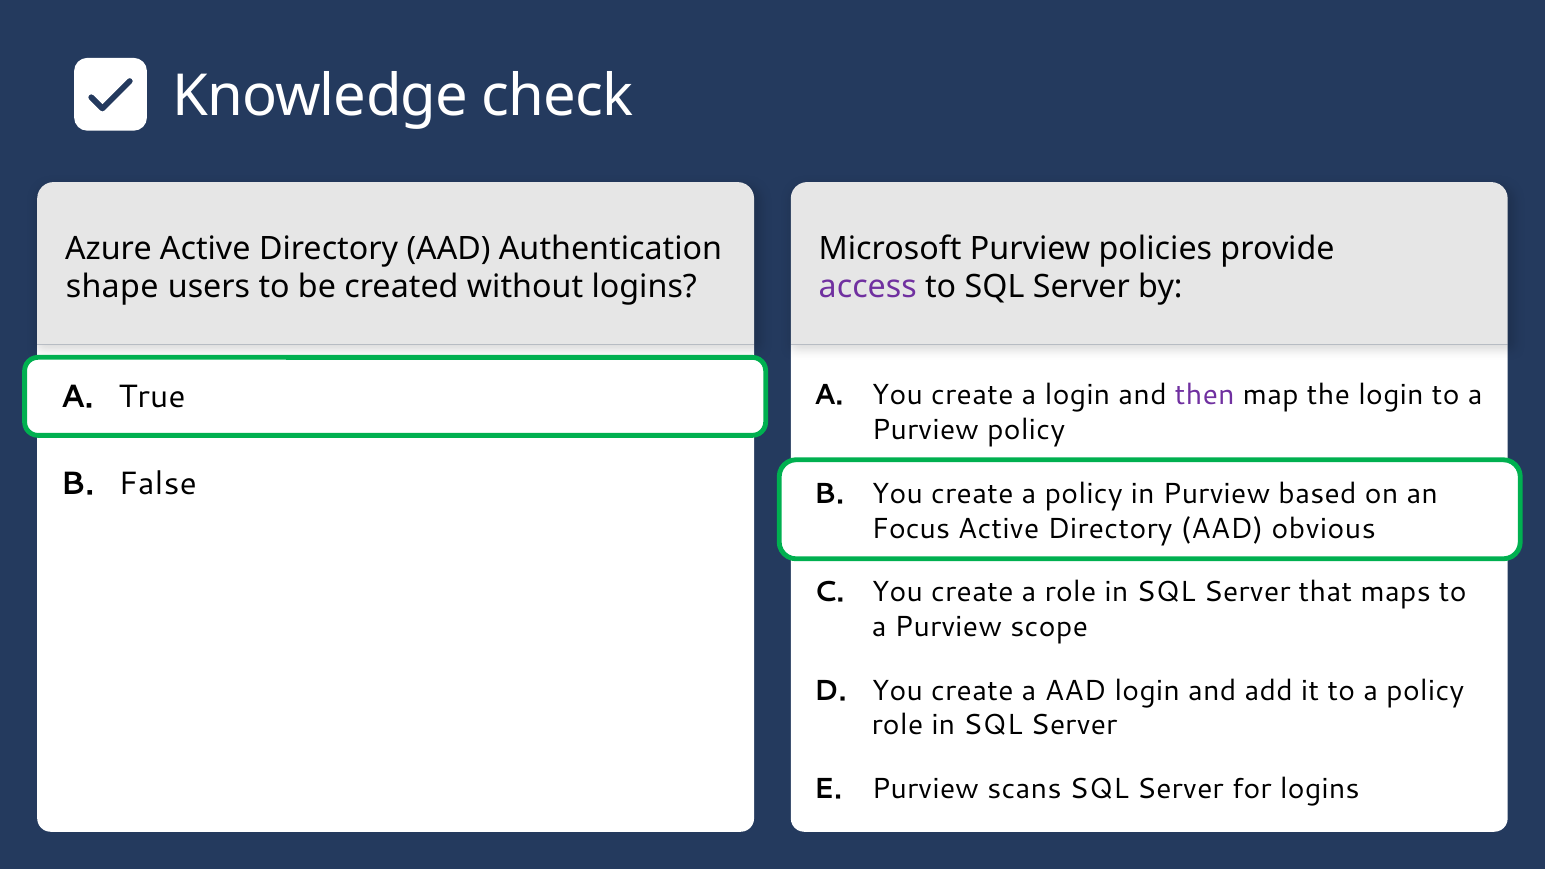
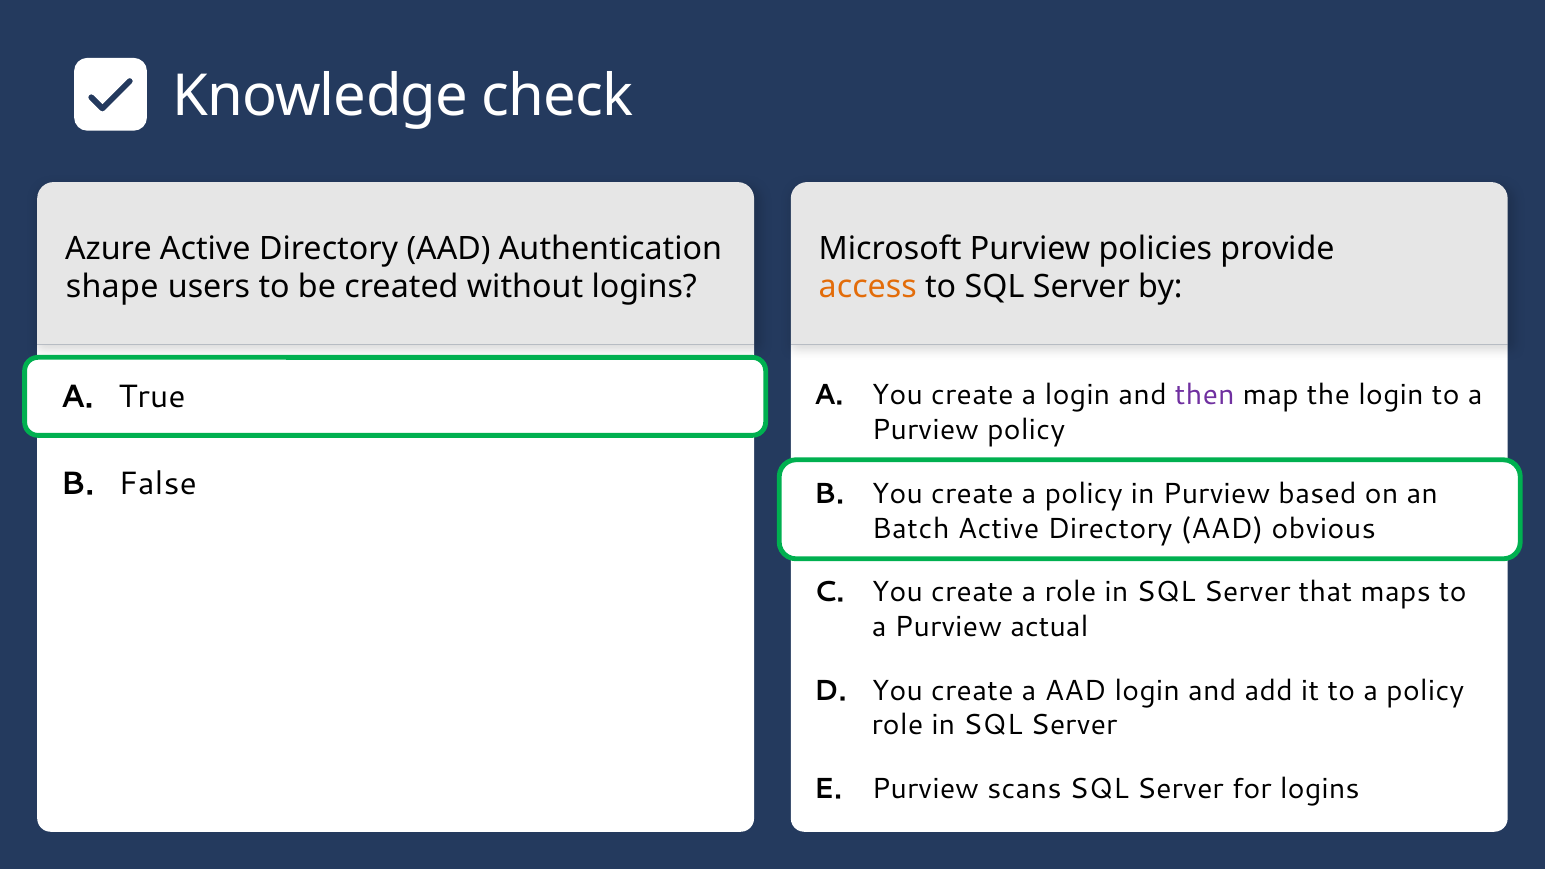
access colour: purple -> orange (868, 287)
Focus: Focus -> Batch (911, 528)
scope: scope -> actual (1049, 627)
